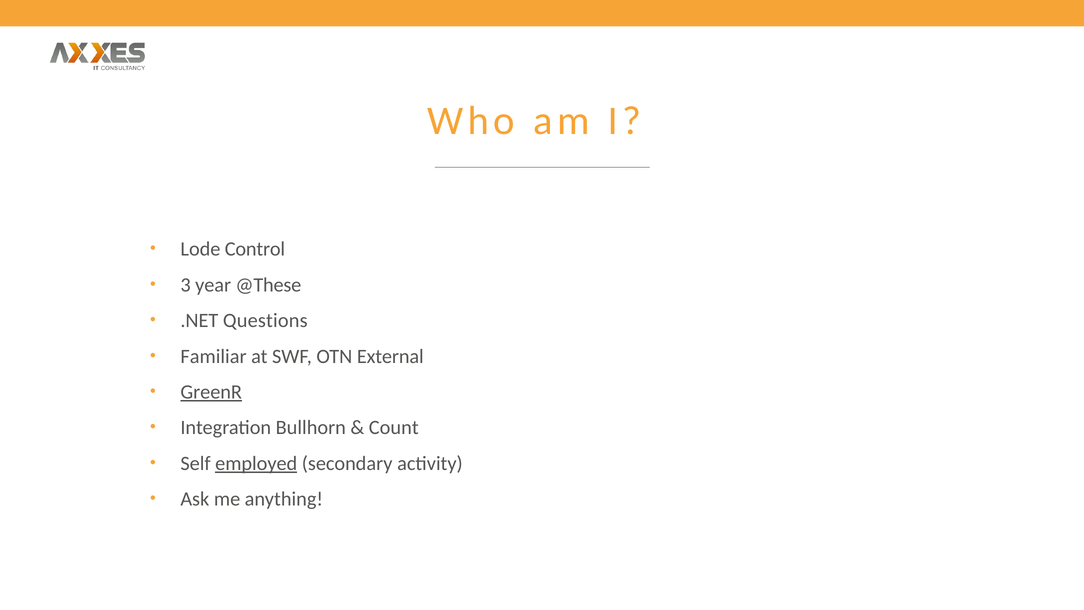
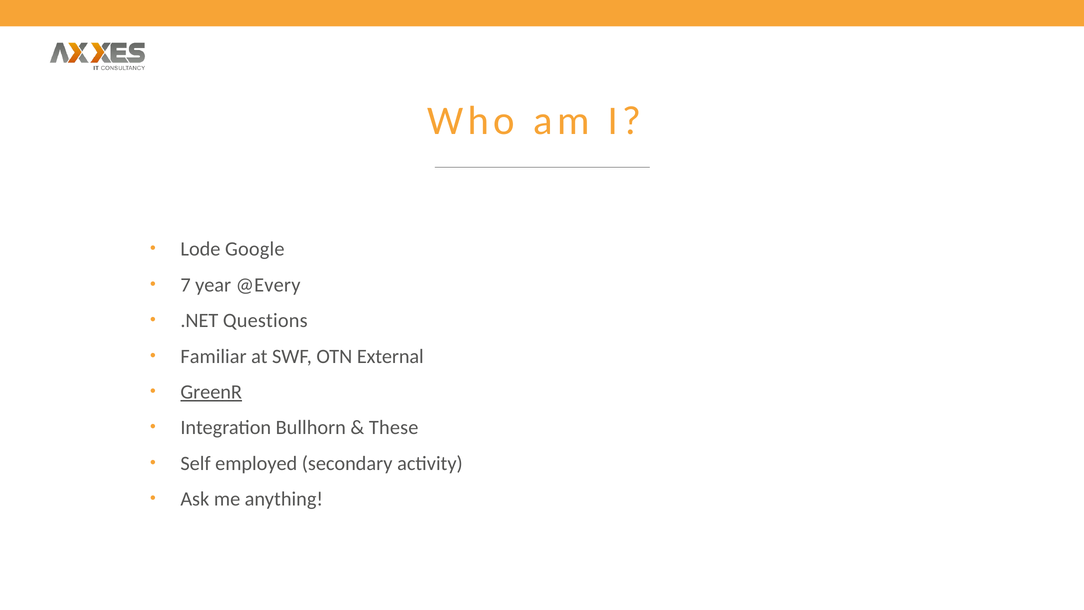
Control: Control -> Google (255, 249)
3: 3 -> 7 (186, 285)
@These: @These -> @Every (268, 285)
Count: Count -> These (394, 428)
employed underline: present -> none (256, 463)
